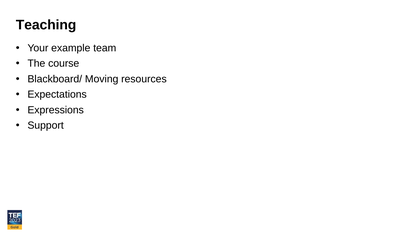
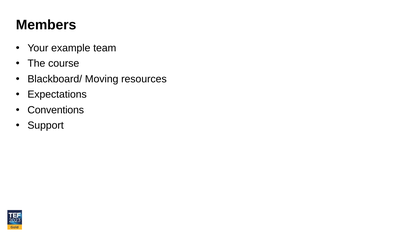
Teaching: Teaching -> Members (46, 25)
Expressions: Expressions -> Conventions (56, 110)
